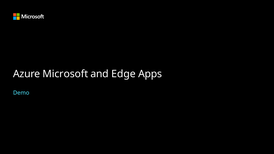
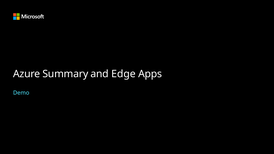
Microsoft: Microsoft -> Summary (65, 74)
